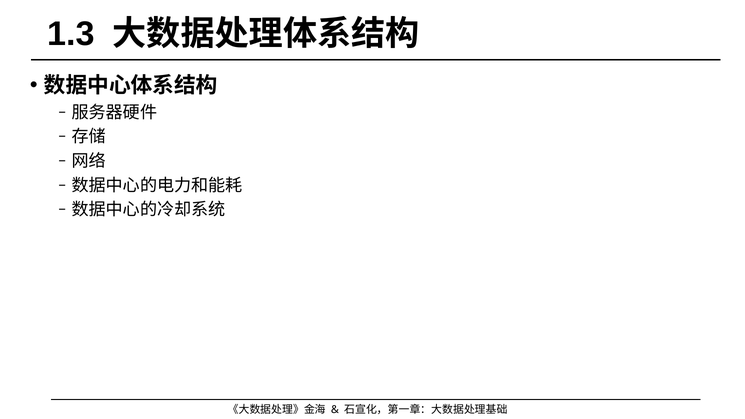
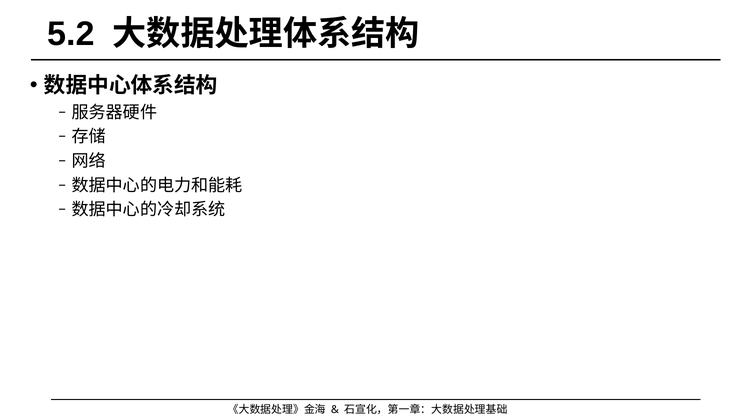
1.3: 1.3 -> 5.2 (71, 34)
